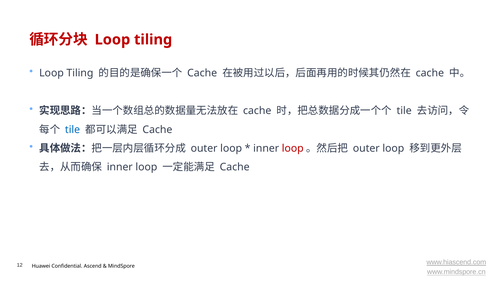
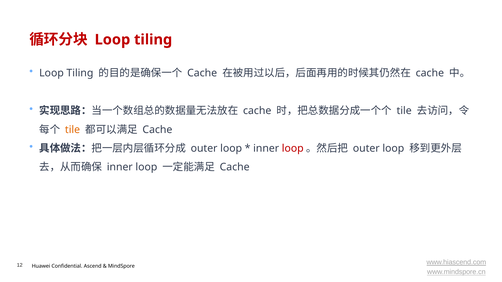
tile colour: blue -> orange (73, 130)
